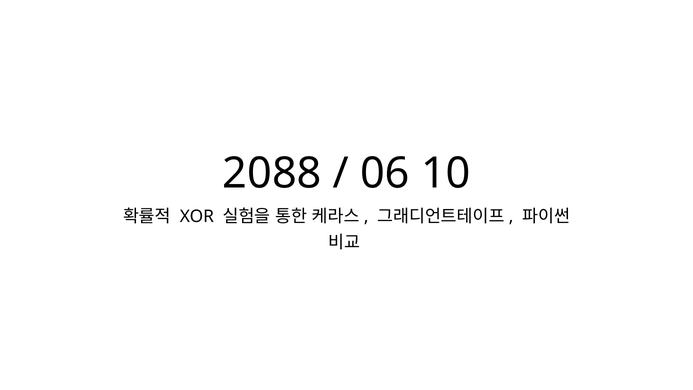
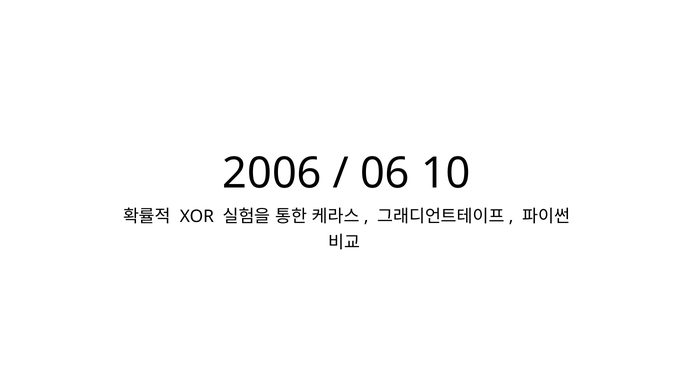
2088: 2088 -> 2006 (272, 173)
